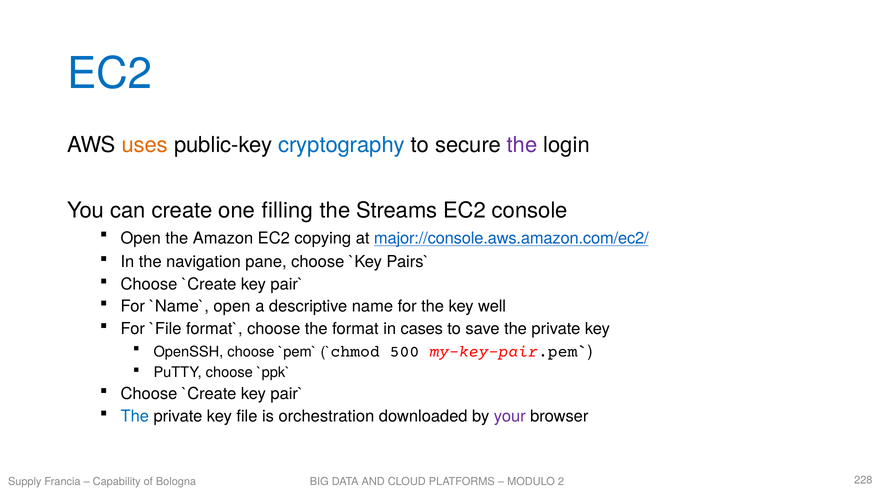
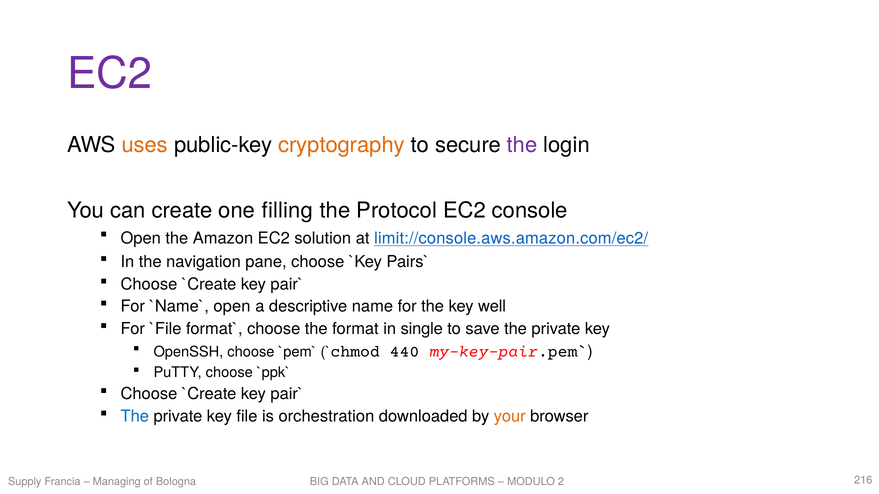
EC2 colour: blue -> purple (110, 74)
cryptography colour: blue -> orange (341, 145)
Streams: Streams -> Protocol (397, 211)
copying: copying -> solution (323, 238)
major://console.aws.amazon.com/ec2/: major://console.aws.amazon.com/ec2/ -> limit://console.aws.amazon.com/ec2/ (511, 238)
cases: cases -> single (422, 329)
500: 500 -> 440 (405, 351)
your colour: purple -> orange (510, 417)
Capability: Capability -> Managing (117, 482)
228: 228 -> 216 (863, 481)
